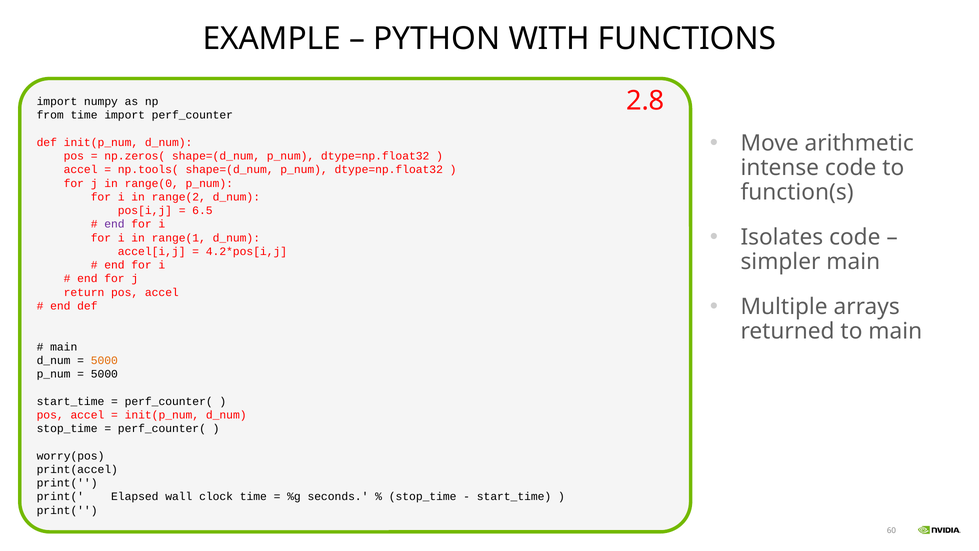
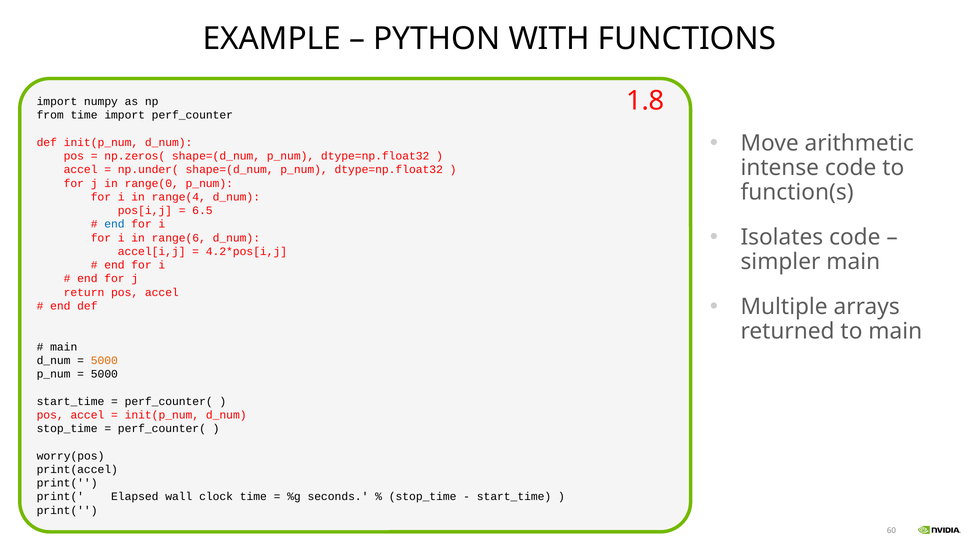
2.8: 2.8 -> 1.8 (645, 101)
np.tools(: np.tools( -> np.under( (148, 170)
range(2: range(2 -> range(4 (179, 197)
end colour: purple -> blue (114, 224)
range(1: range(1 -> range(6 (179, 238)
